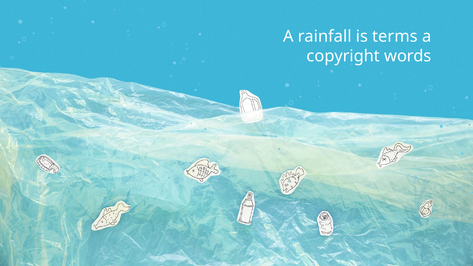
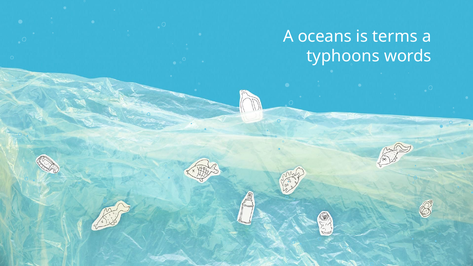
rainfall: rainfall -> oceans (325, 36)
copyright: copyright -> typhoons (343, 56)
